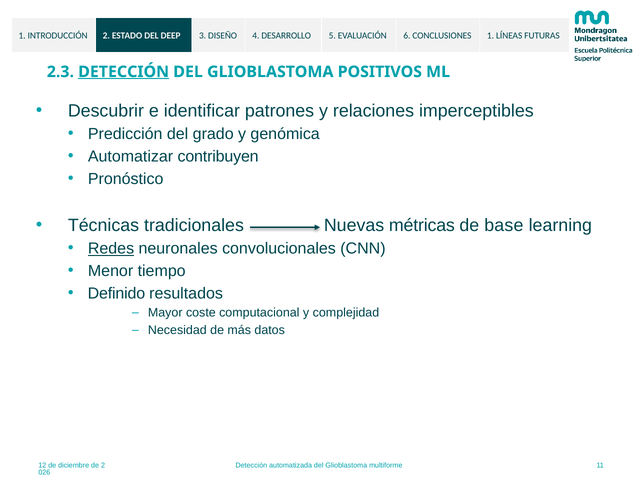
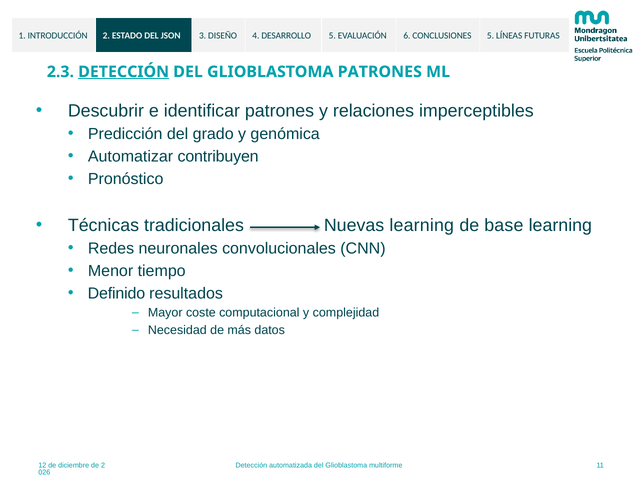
DEEP: DEEP -> JSON (171, 36)
CONCLUSIONES 1: 1 -> 5 (490, 36)
GLIOBLASTOMA POSITIVOS: POSITIVOS -> PATRONES (380, 72)
Nuevas métricas: métricas -> learning (422, 225)
Redes underline: present -> none (111, 249)
